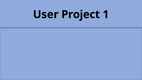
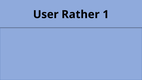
Project: Project -> Rather (81, 14)
